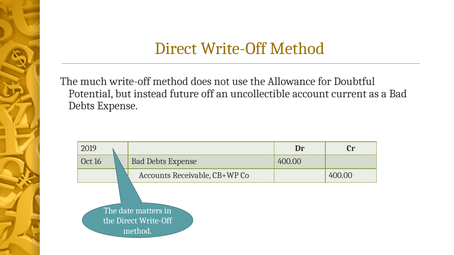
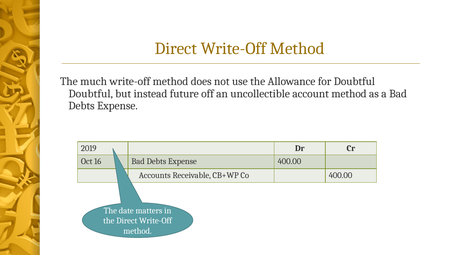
Potential: Potential -> Doubtful (91, 94)
account current: current -> method (349, 94)
